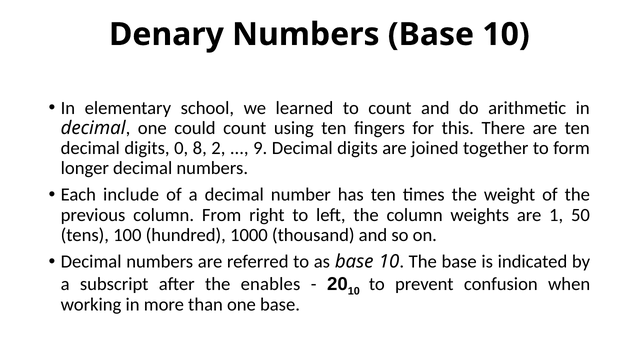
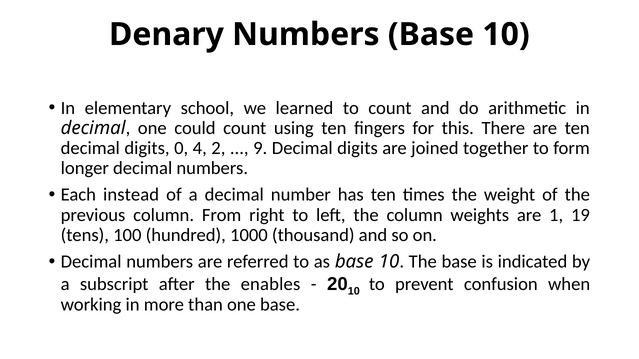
8: 8 -> 4 (200, 148)
include: include -> instead (131, 195)
50: 50 -> 19 (580, 215)
